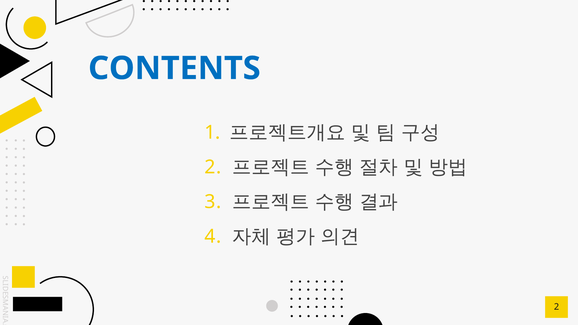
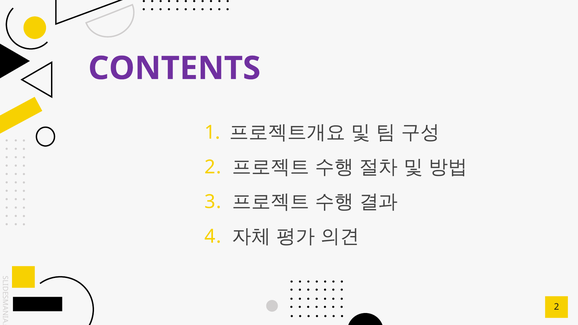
CONTENTS colour: blue -> purple (174, 68)
